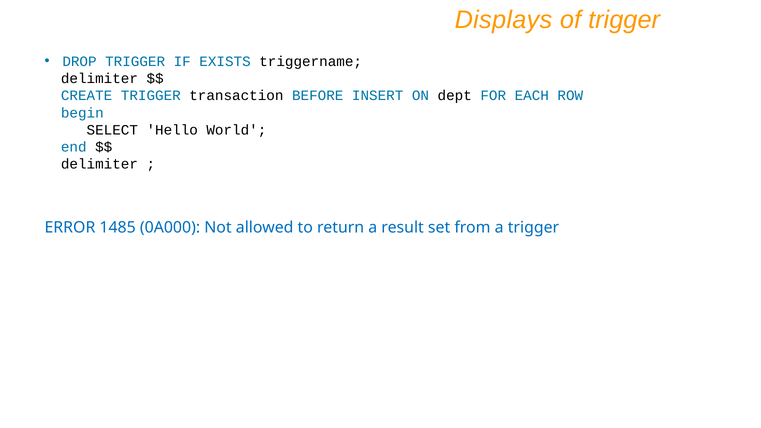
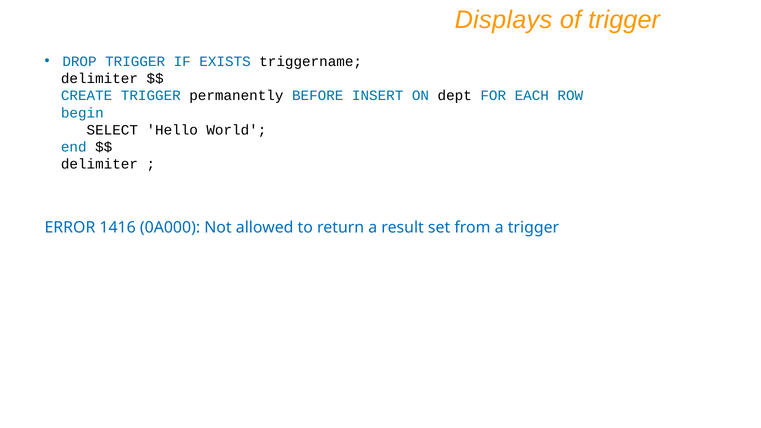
transaction: transaction -> permanently (236, 96)
1485: 1485 -> 1416 (118, 227)
